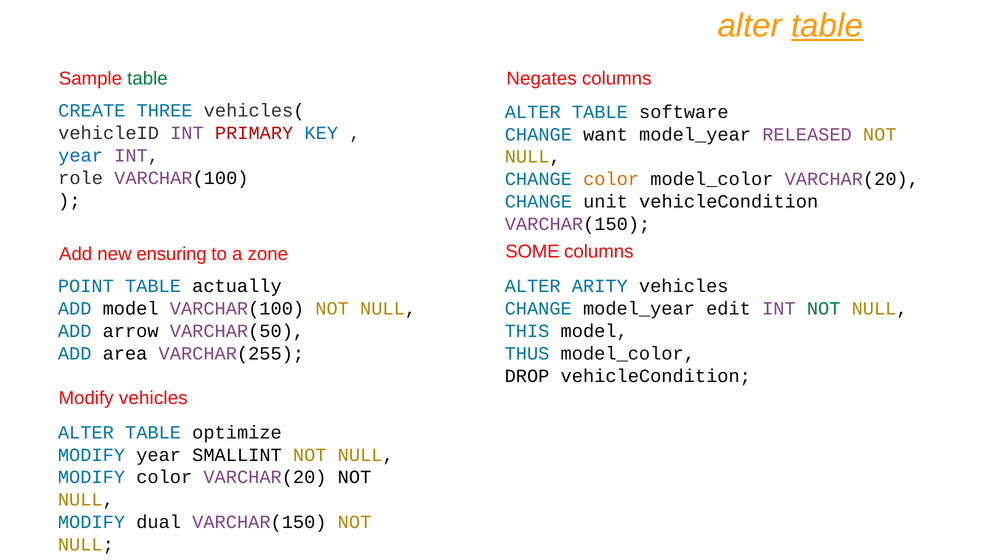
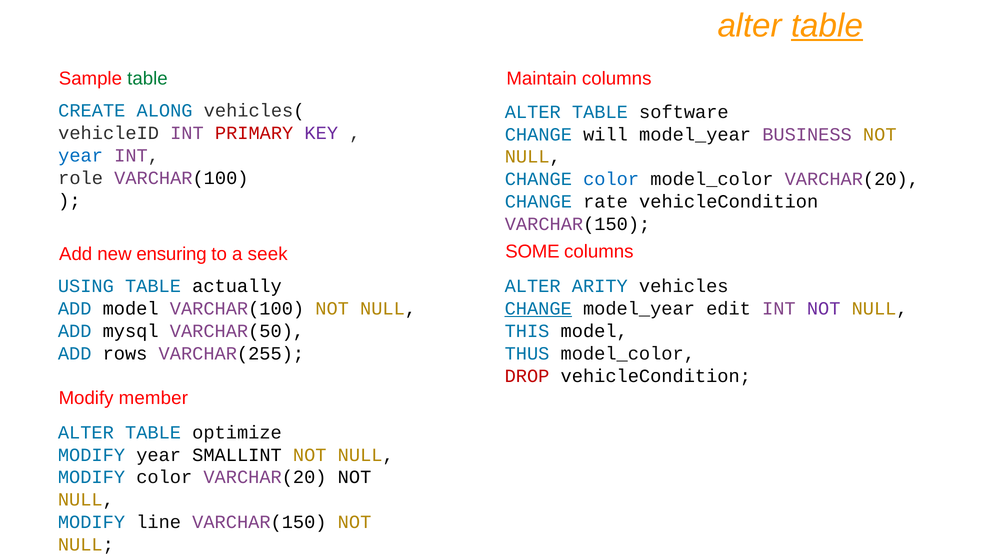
Negates: Negates -> Maintain (542, 79)
THREE: THREE -> ALONG (165, 111)
KEY colour: blue -> purple (321, 133)
want: want -> will (606, 134)
RELEASED: RELEASED -> BUSINESS (807, 134)
color colour: orange -> blue (611, 179)
unit: unit -> rate (606, 201)
zone: zone -> seek (268, 254)
POINT: POINT -> USING (86, 286)
CHANGE underline: none -> present (538, 308)
NOT colour: green -> purple (824, 308)
arrow: arrow -> mysql (131, 331)
area: area -> rows (125, 353)
DROP colour: black -> red (527, 376)
Modify vehicles: vehicles -> member (153, 398)
dual: dual -> line (159, 522)
